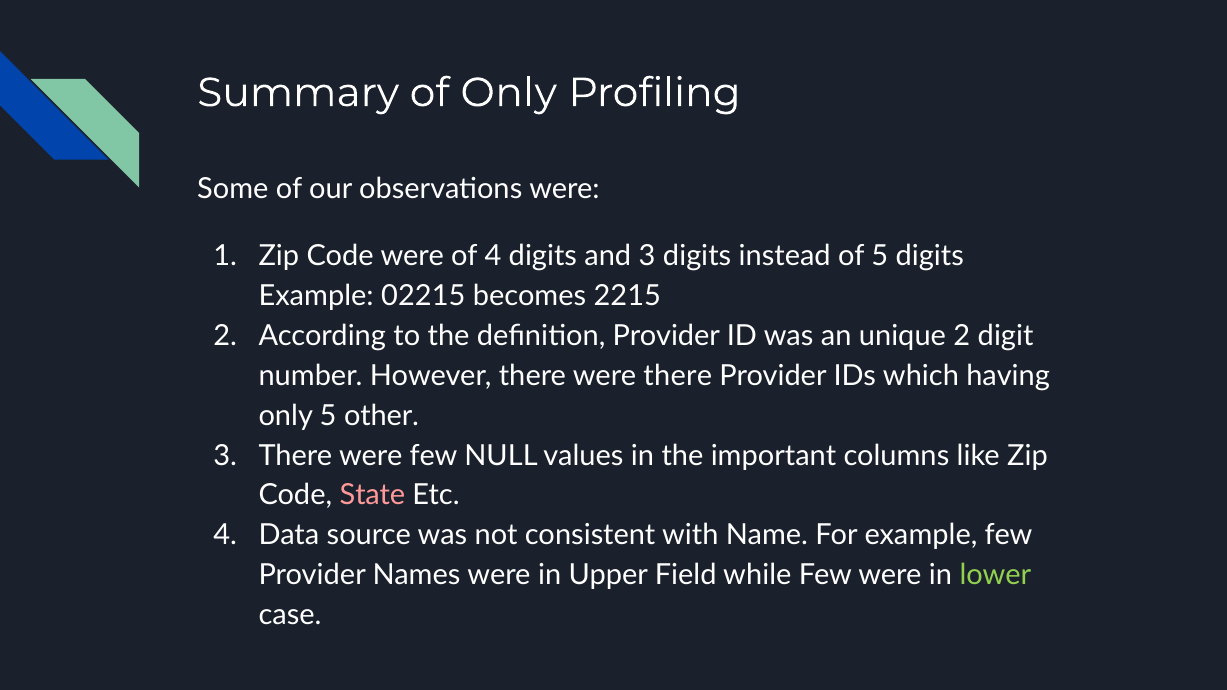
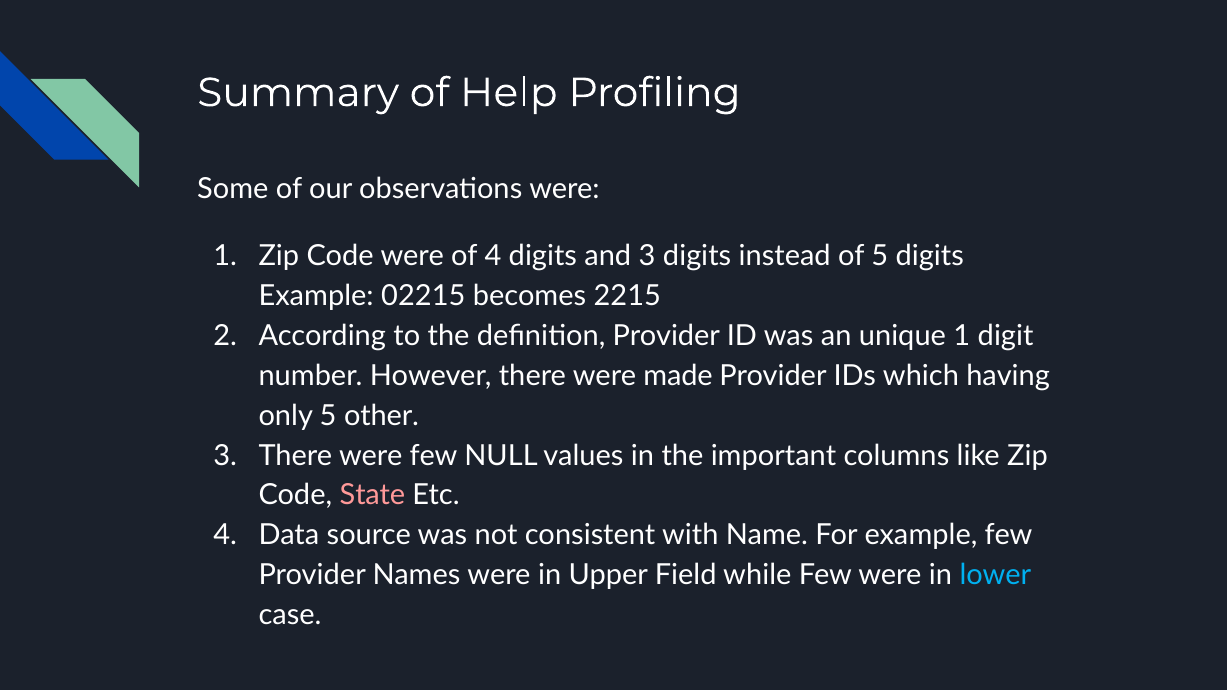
of Only: Only -> Help (509, 93)
unique 2: 2 -> 1 (962, 336)
were there: there -> made (678, 376)
lower colour: light green -> light blue (995, 575)
